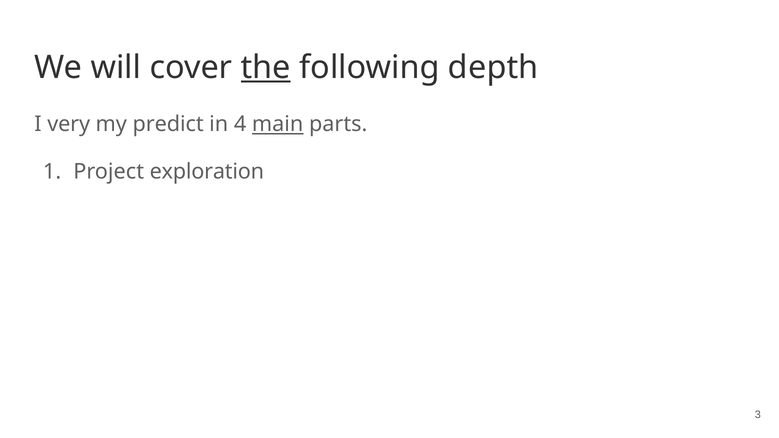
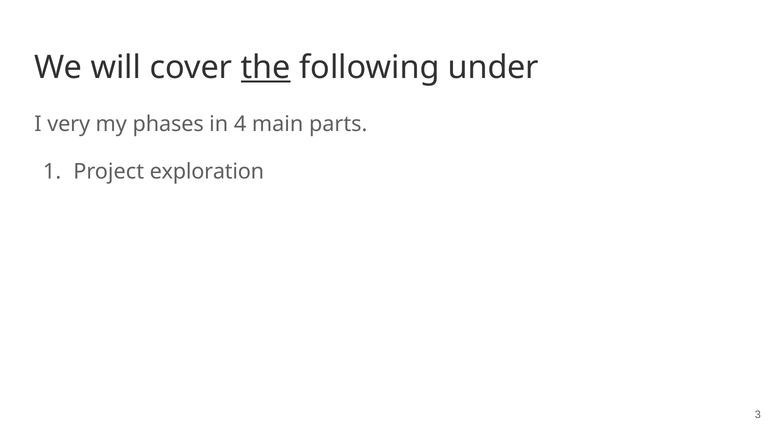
depth: depth -> under (493, 67)
predict: predict -> phases (168, 124)
main underline: present -> none (278, 124)
